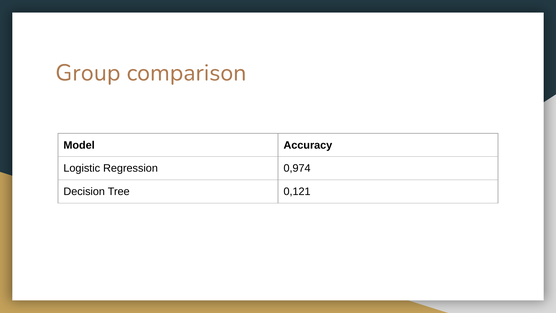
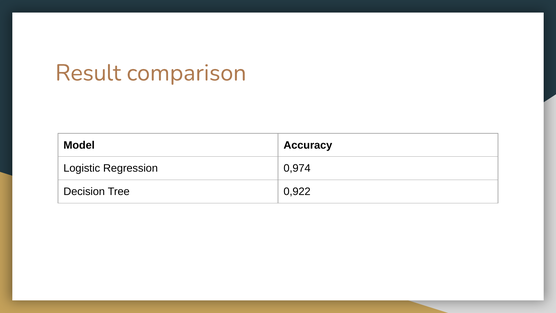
Group: Group -> Result (88, 73)
0,121: 0,121 -> 0,922 (297, 191)
